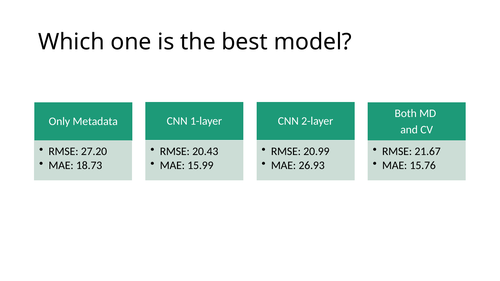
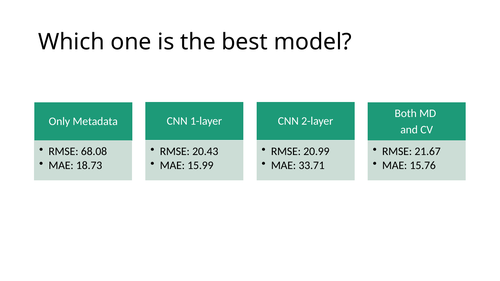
27.20: 27.20 -> 68.08 (94, 152)
26.93: 26.93 -> 33.71 (312, 166)
